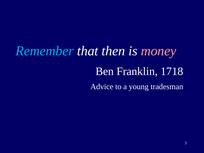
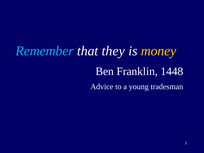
then: then -> they (113, 51)
money colour: pink -> yellow (159, 51)
1718: 1718 -> 1448 (172, 71)
